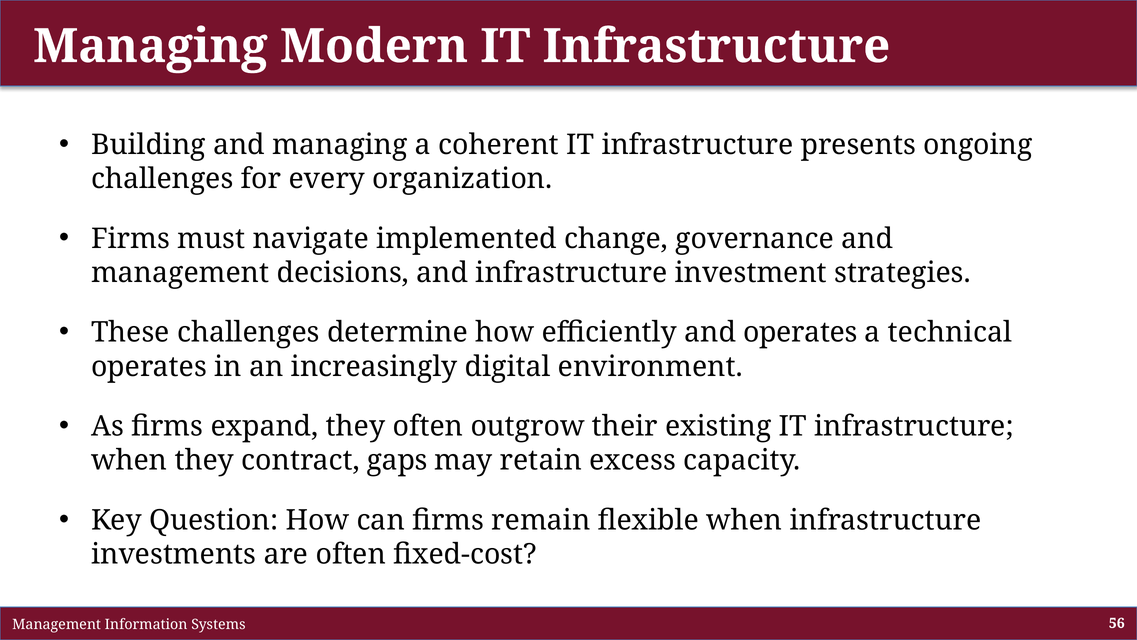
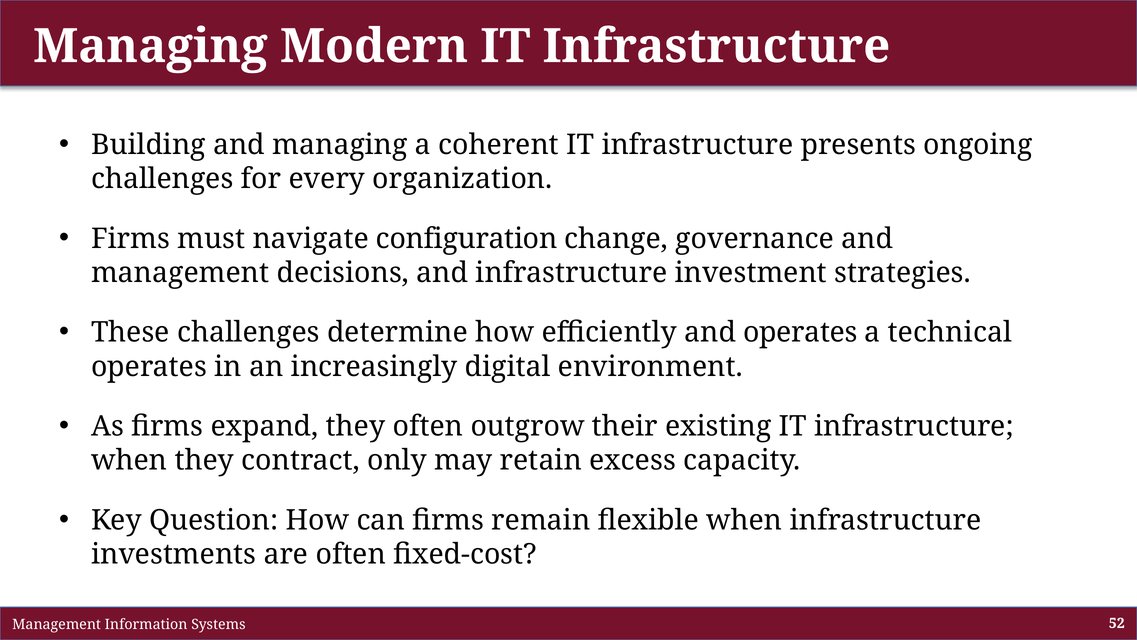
implemented: implemented -> configuration (467, 239)
gaps: gaps -> only (397, 460)
56: 56 -> 52 (1117, 623)
